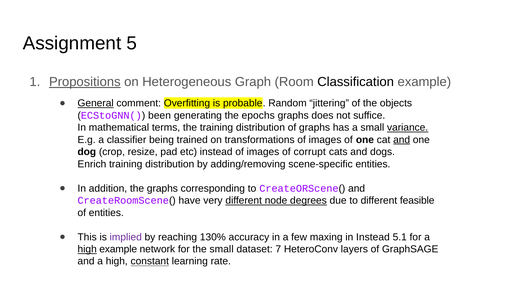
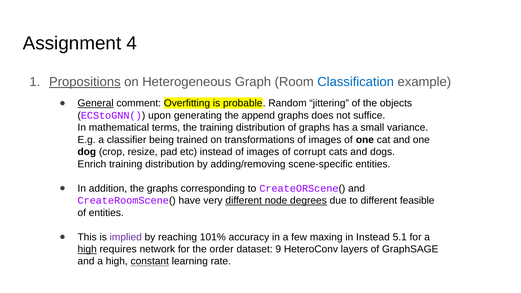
5: 5 -> 4 (132, 43)
Classification colour: black -> blue (356, 82)
been: been -> upon (160, 115)
epochs: epochs -> append (258, 115)
variance underline: present -> none (408, 128)
and underline: present -> none (402, 140)
130%: 130% -> 101% (213, 237)
high example: example -> requires (118, 249)
the small: small -> order (222, 249)
7: 7 -> 9 (278, 249)
